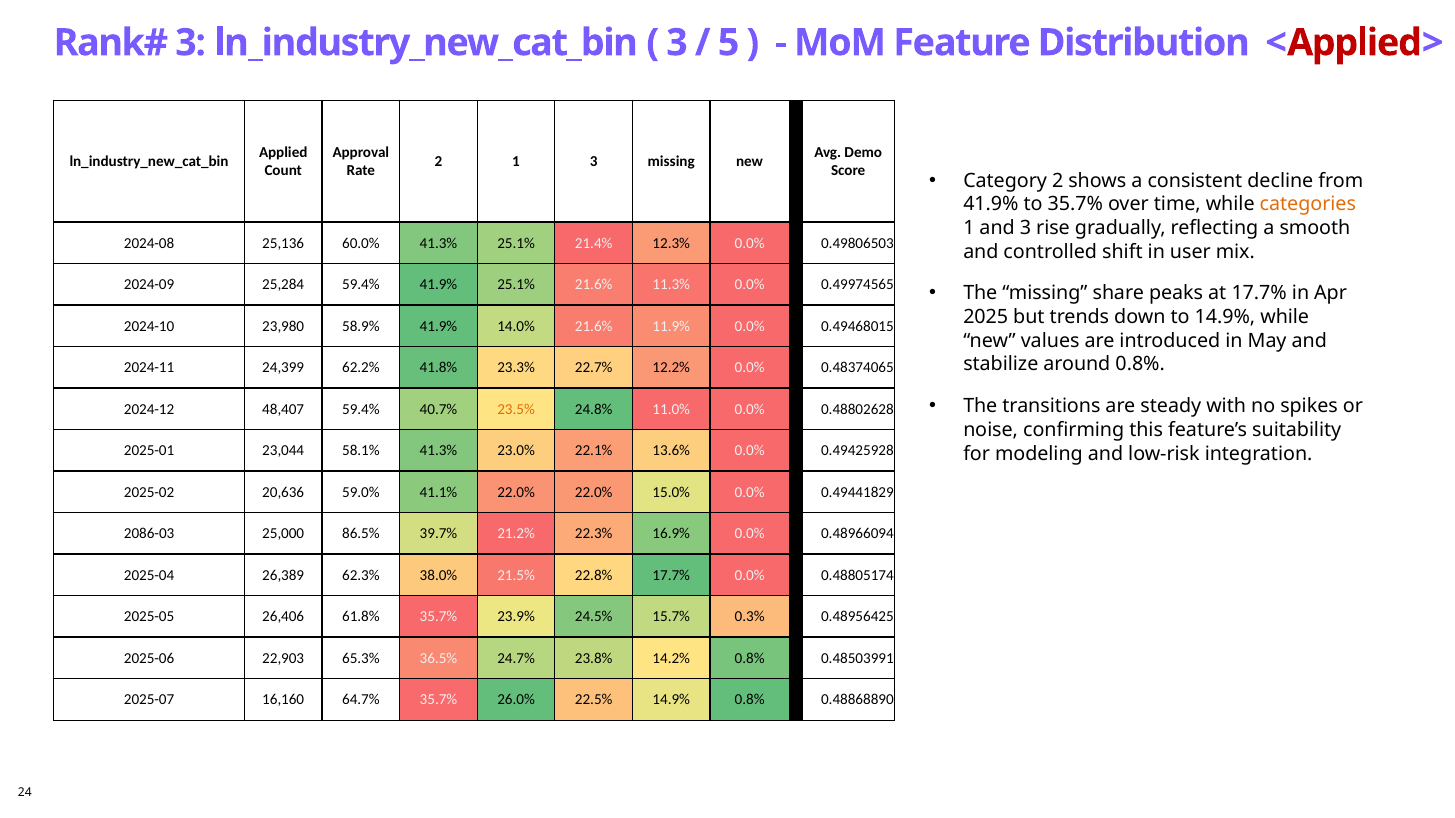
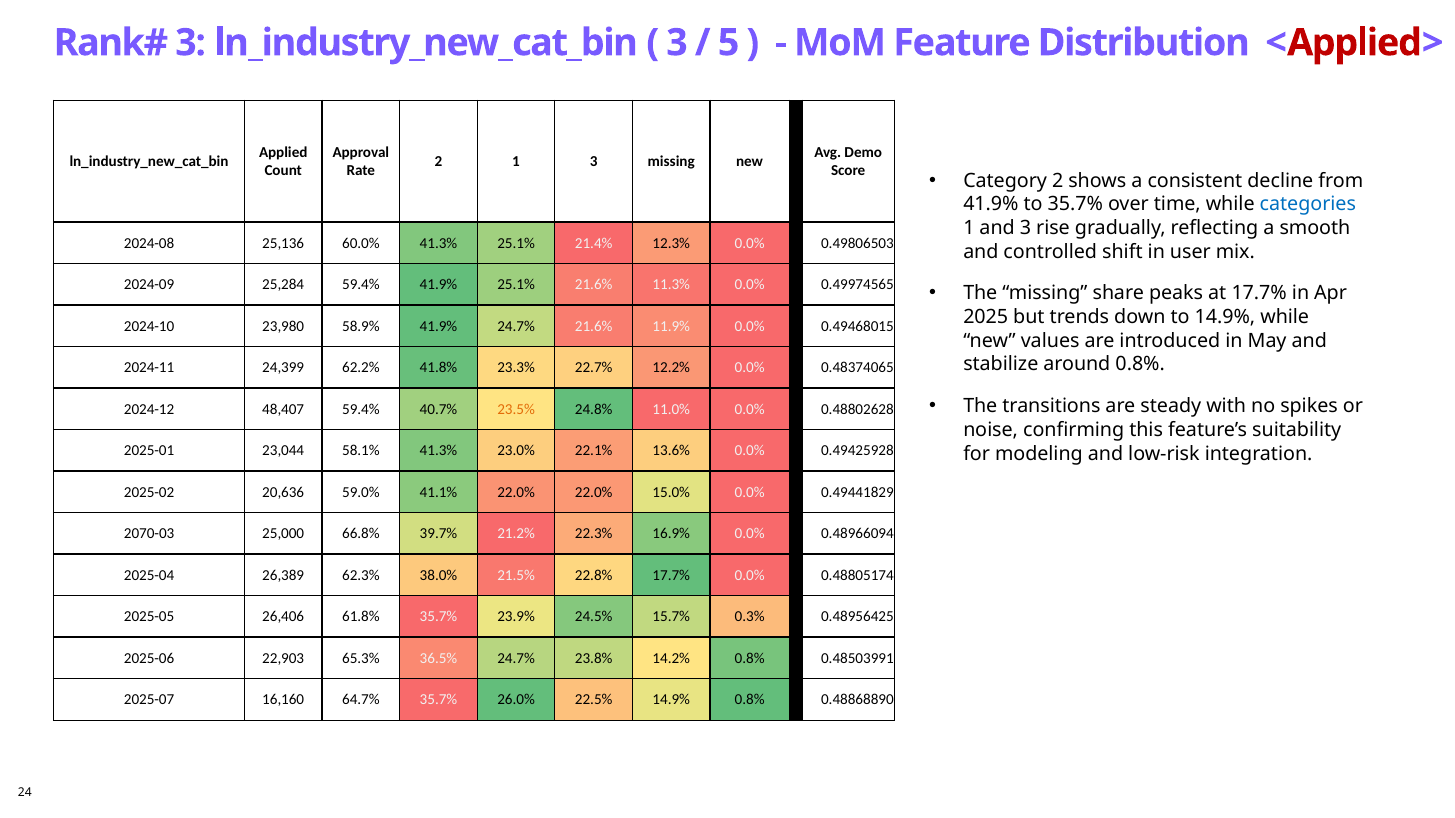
categories colour: orange -> blue (1308, 204)
41.9% 14.0%: 14.0% -> 24.7% (516, 326)
2086-03: 2086-03 -> 2070-03 (149, 534)
86.5%: 86.5% -> 66.8% (361, 534)
